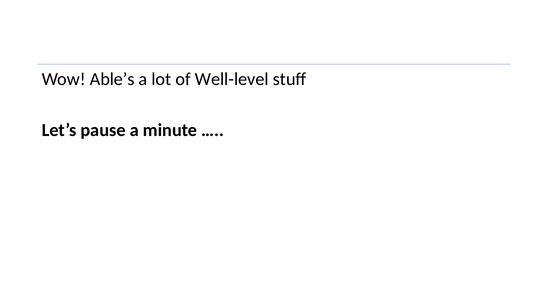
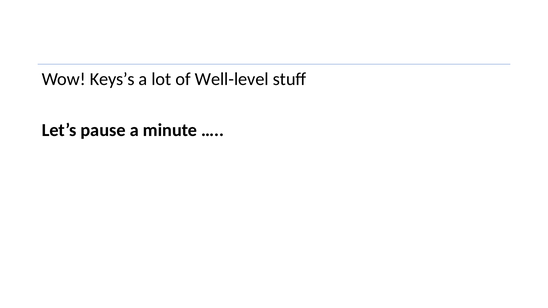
Able’s: Able’s -> Keys’s (112, 79)
